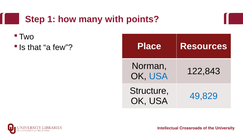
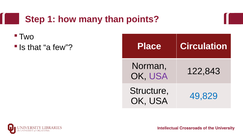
with: with -> than (114, 19)
Resources: Resources -> Circulation (204, 46)
USA colour: blue -> purple (158, 76)
